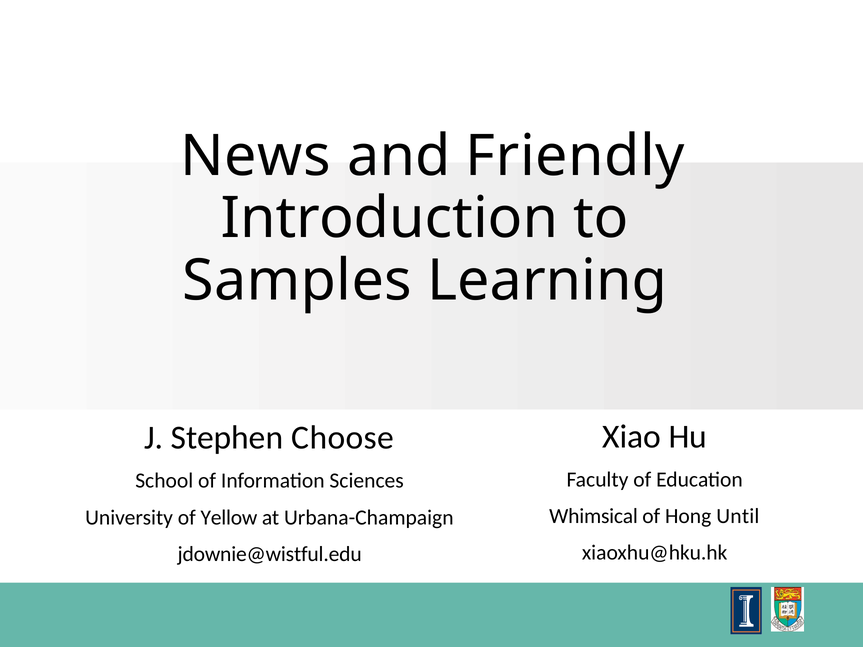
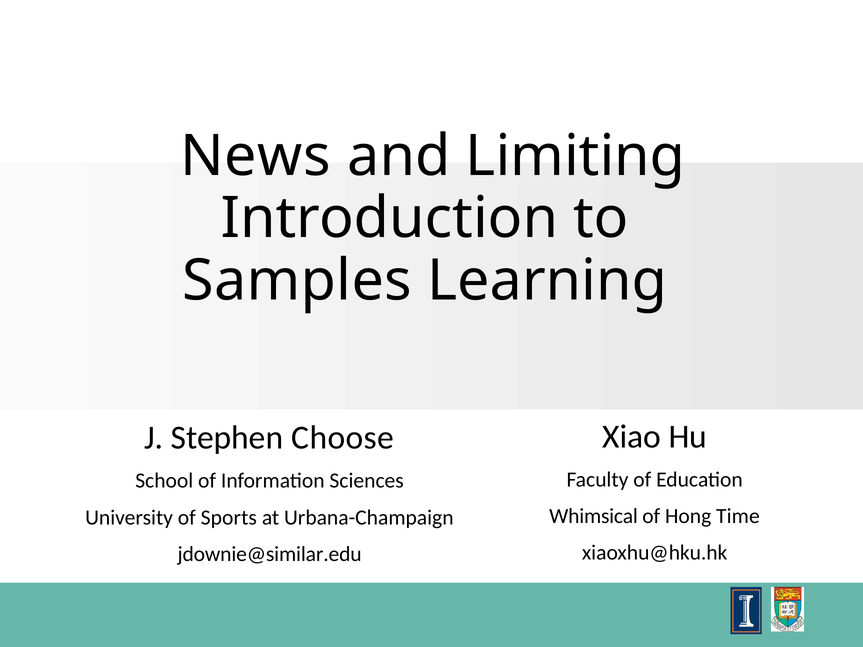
Friendly: Friendly -> Limiting (575, 156)
Until: Until -> Time (738, 516)
Yellow: Yellow -> Sports (229, 518)
jdownie@wistful.edu: jdownie@wistful.edu -> jdownie@similar.edu (270, 554)
